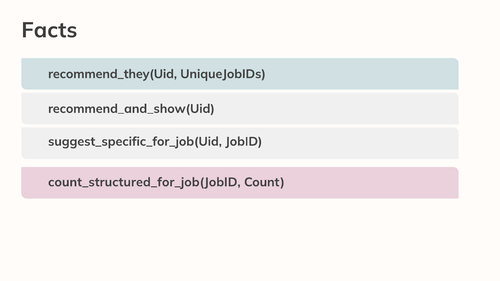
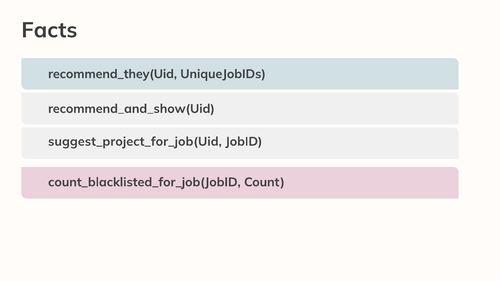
suggest_specific_for_job(Uid: suggest_specific_for_job(Uid -> suggest_project_for_job(Uid (135, 142)
count_structured_for_job(JobID: count_structured_for_job(JobID -> count_blacklisted_for_job(JobID (144, 182)
